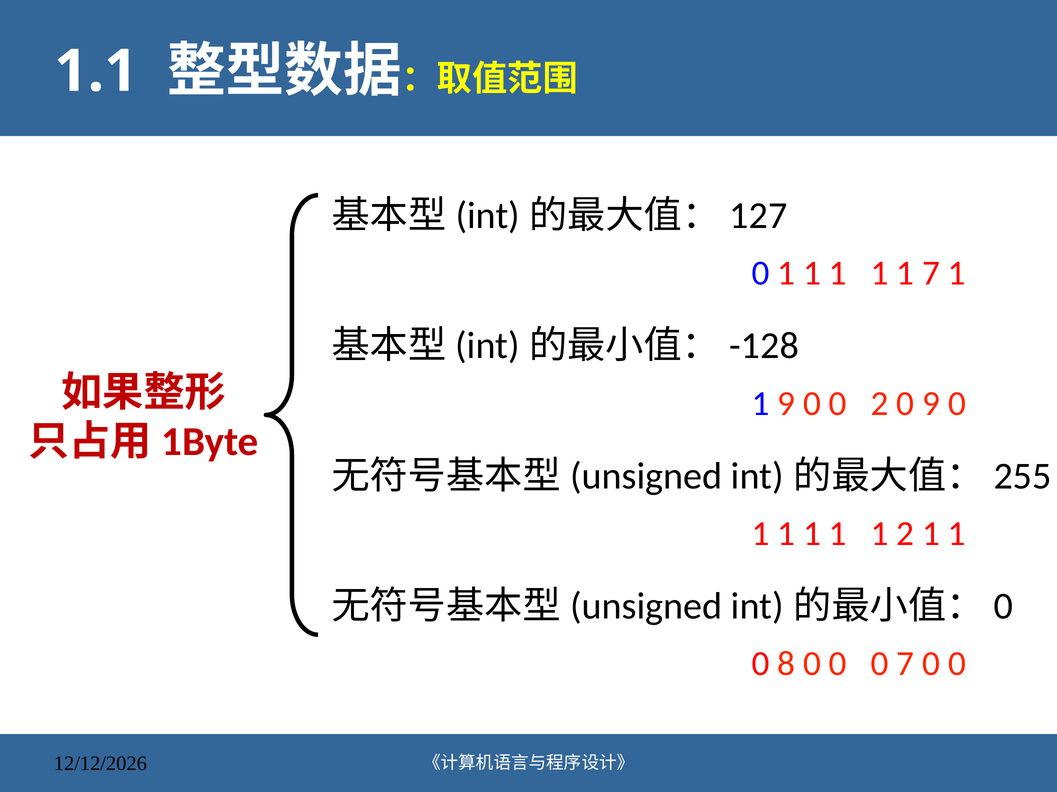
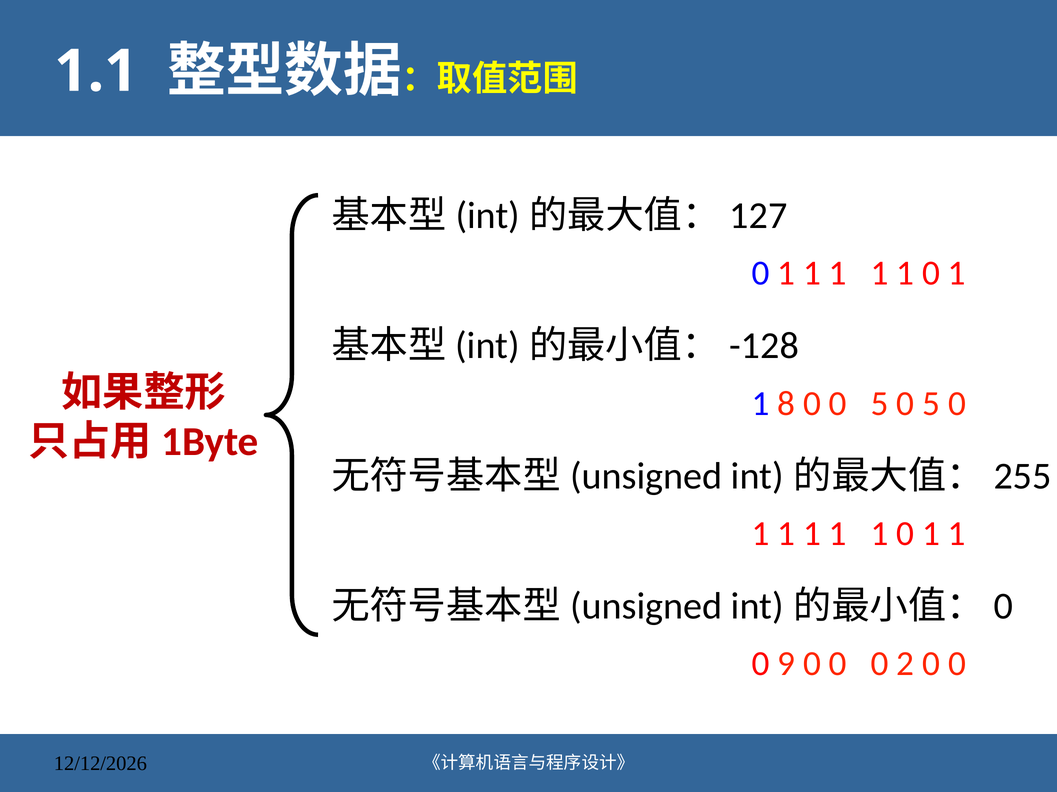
7: 7 -> 0 (931, 274)
1 9: 9 -> 8 (786, 404)
0 0 2: 2 -> 5 (880, 404)
9: 9 -> 5 (931, 404)
2: 2 -> 0 (905, 534)
8: 8 -> 9 (786, 664)
0 7: 7 -> 2 (905, 664)
